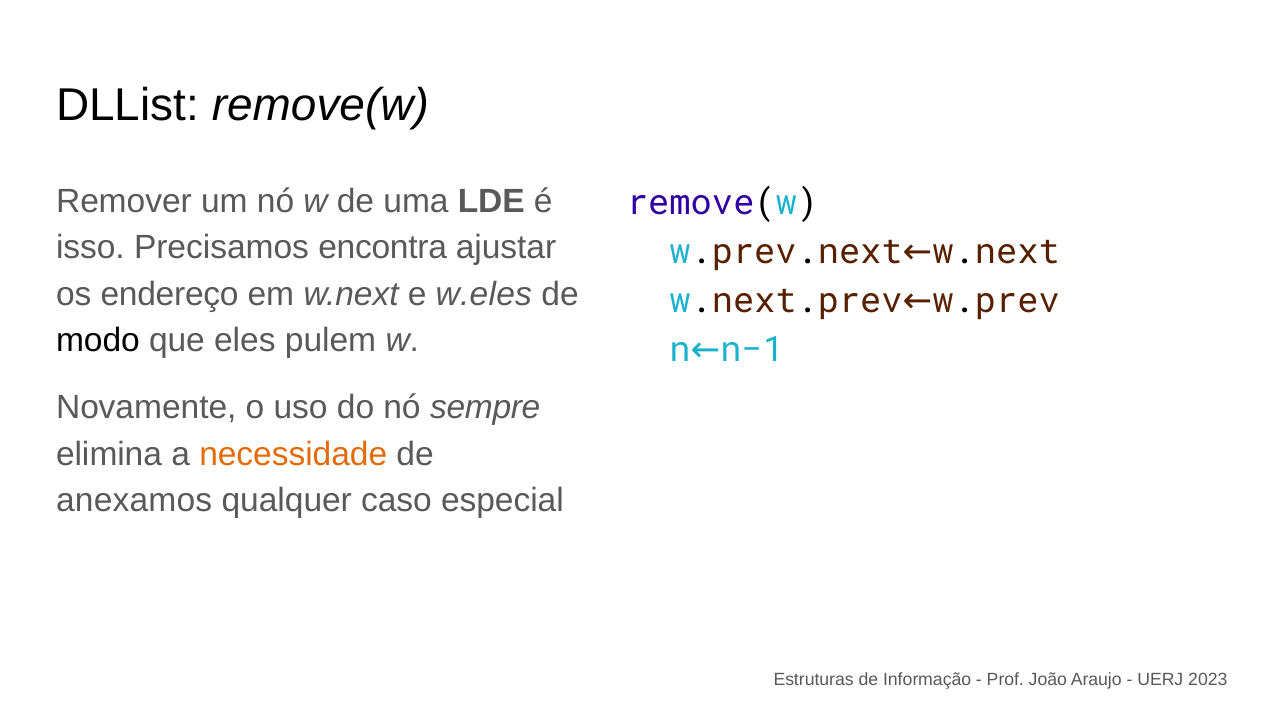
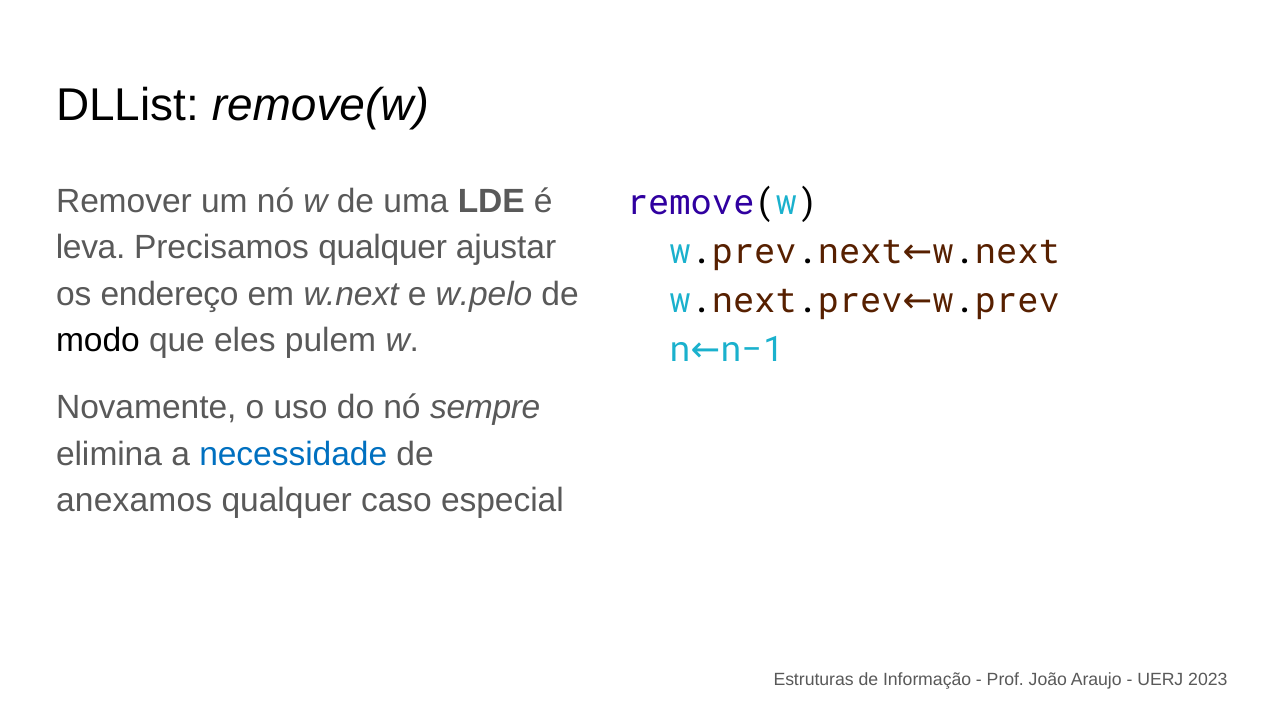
isso: isso -> leva (91, 248)
Precisamos encontra: encontra -> qualquer (383, 248)
w.eles: w.eles -> w.pelo (484, 294)
necessidade colour: orange -> blue (293, 454)
